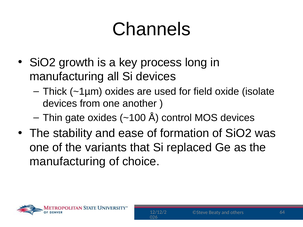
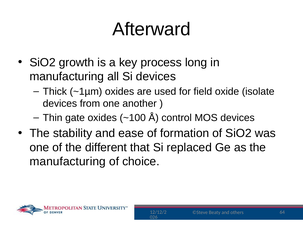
Channels: Channels -> Afterward (152, 29)
variants: variants -> different (106, 148)
